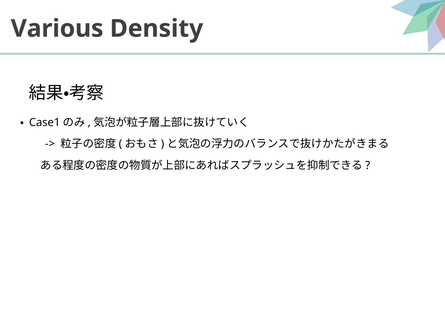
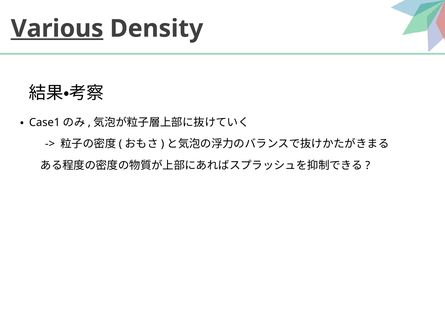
Various underline: none -> present (57, 29)
